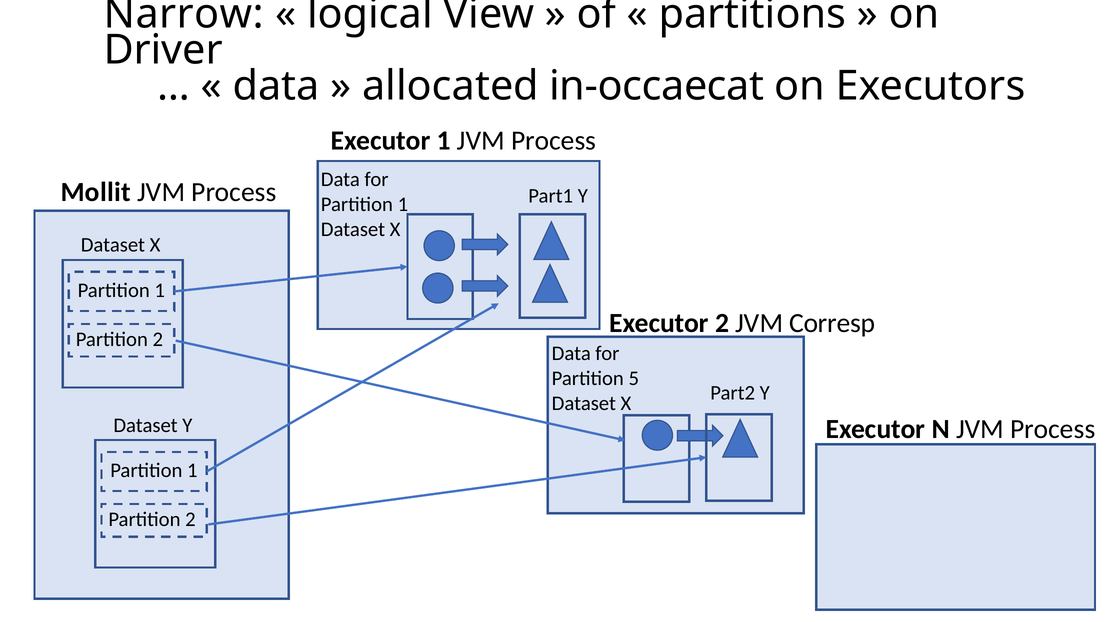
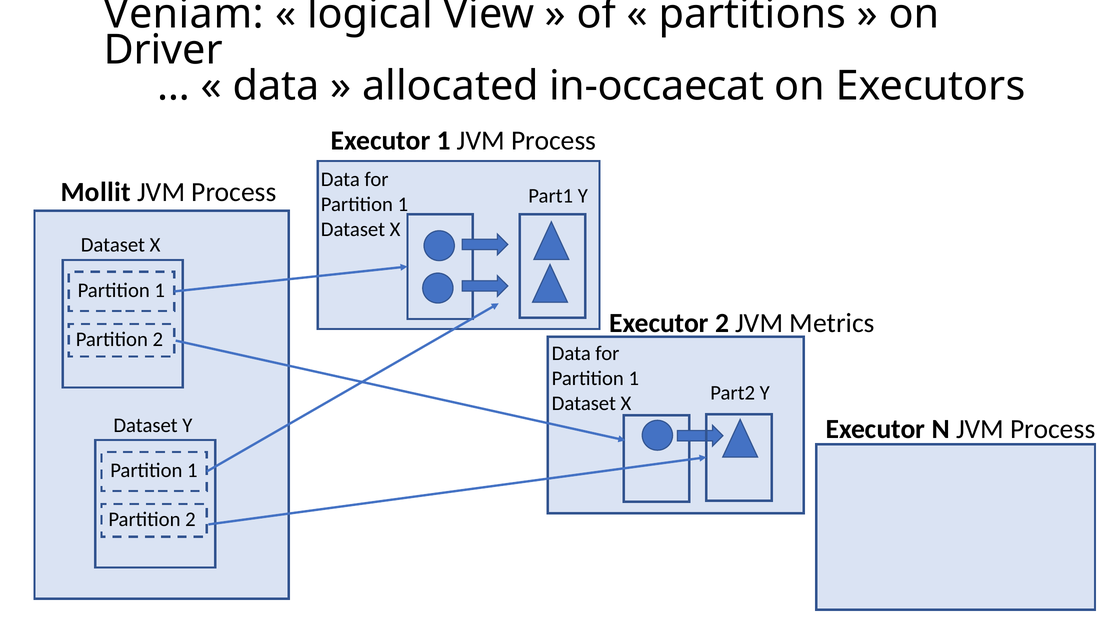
Narrow: Narrow -> Veniam (184, 14)
Corresp: Corresp -> Metrics (832, 323)
5: 5 -> 1 (634, 378)
